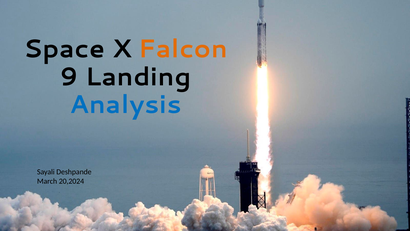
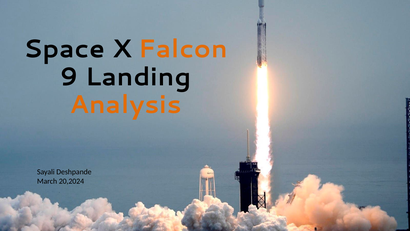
Analysis colour: blue -> orange (126, 104)
